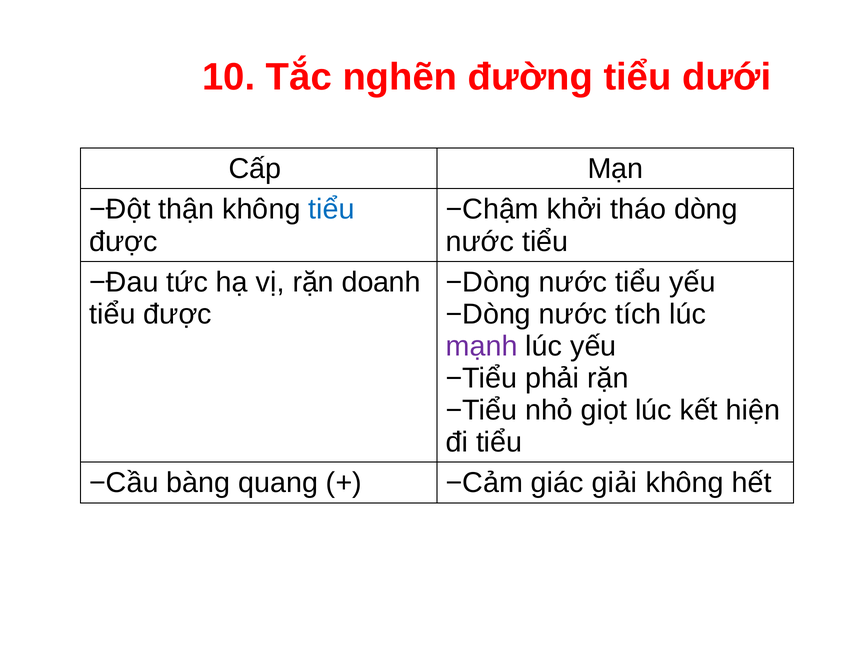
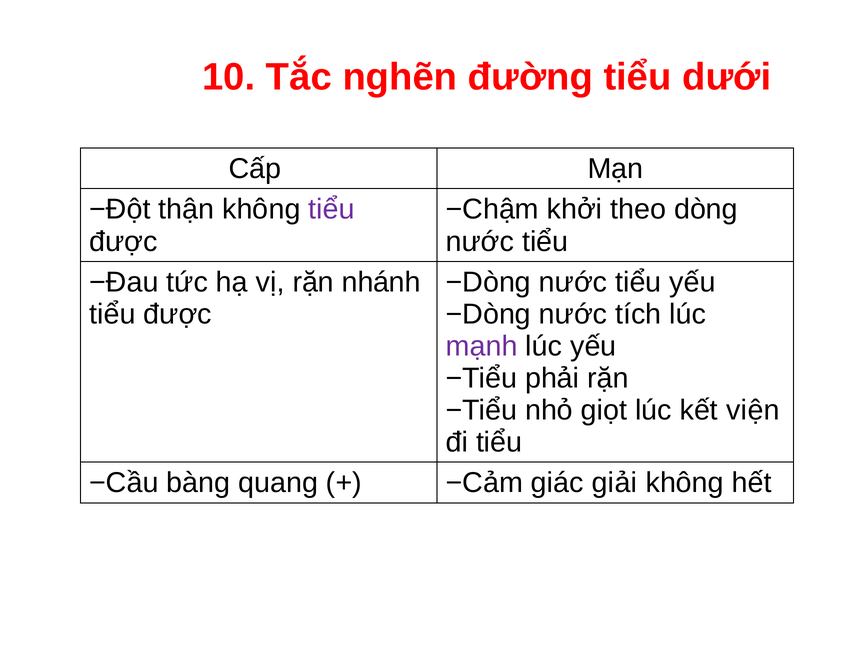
tiểu colour: blue -> purple (332, 209)
tháo: tháo -> theo (638, 209)
doanh: doanh -> nhánh (381, 282)
hiện: hiện -> viện (753, 410)
